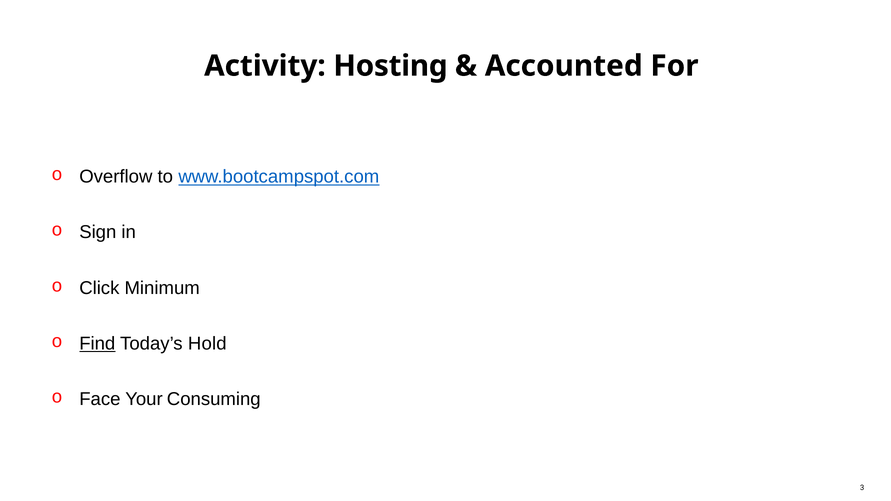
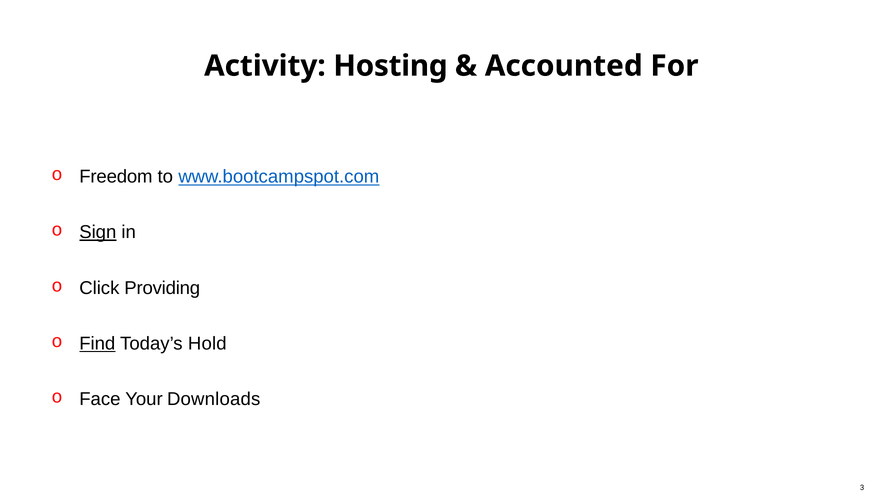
Overflow: Overflow -> Freedom (116, 177)
Sign underline: none -> present (98, 232)
Minimum: Minimum -> Providing (162, 288)
Consuming: Consuming -> Downloads (214, 399)
